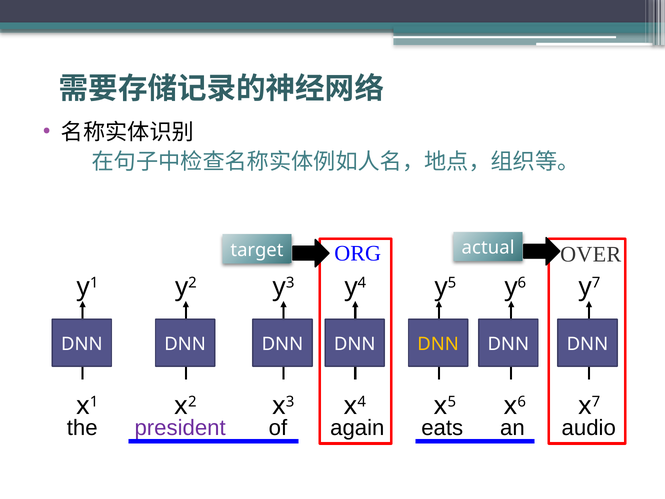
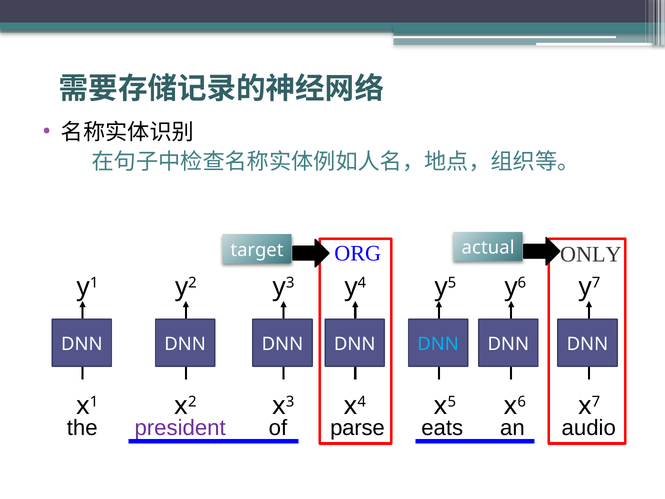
OVER: OVER -> ONLY (591, 254)
DNN colour: yellow -> light blue (438, 344)
again: again -> parse (357, 428)
